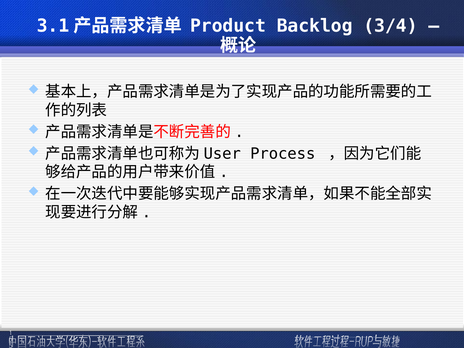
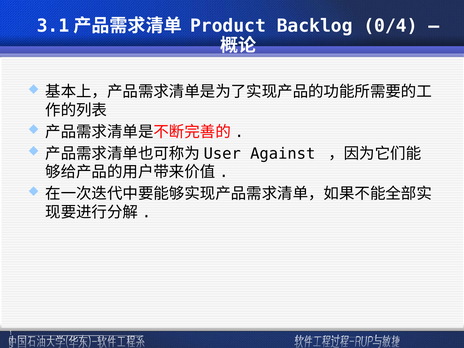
3/4: 3/4 -> 0/4 (391, 26)
Process: Process -> Against (283, 154)
